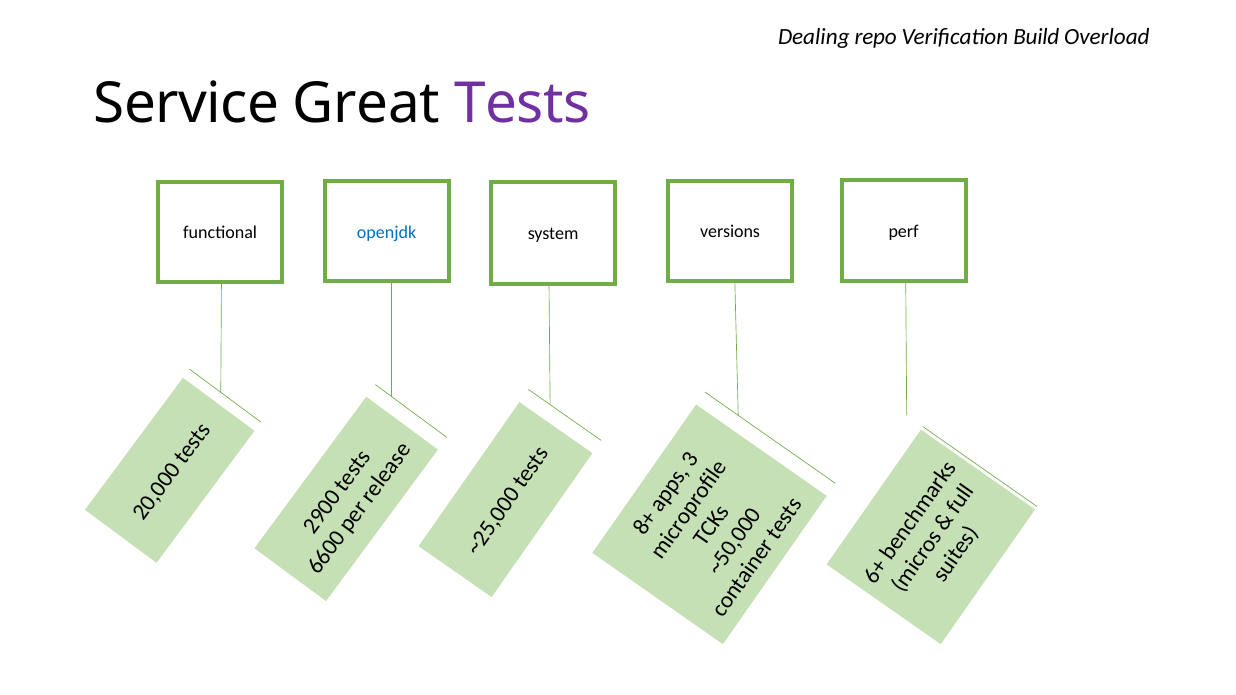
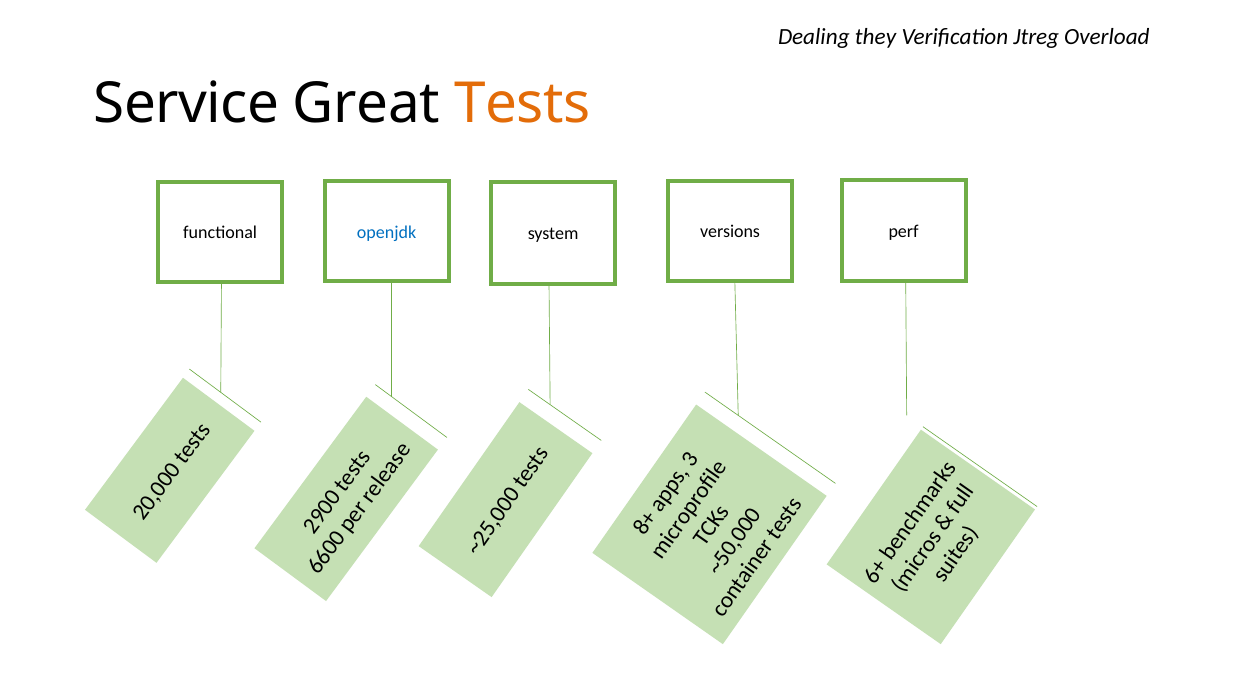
repo: repo -> they (876, 36)
Build: Build -> Jtreg (1036, 36)
Tests colour: purple -> orange (523, 104)
